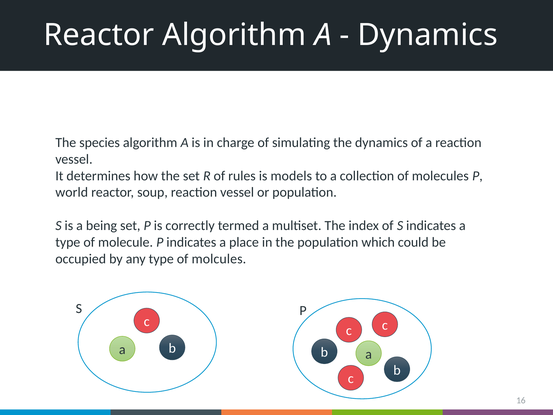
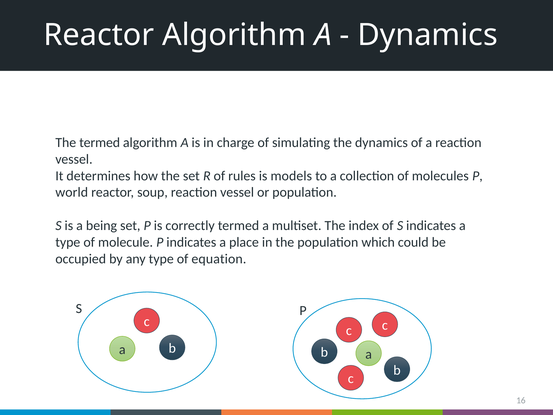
The species: species -> termed (100, 143)
molcules: molcules -> equation (219, 259)
